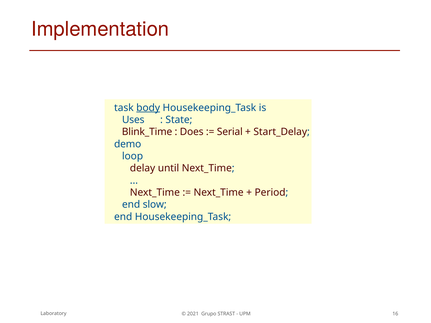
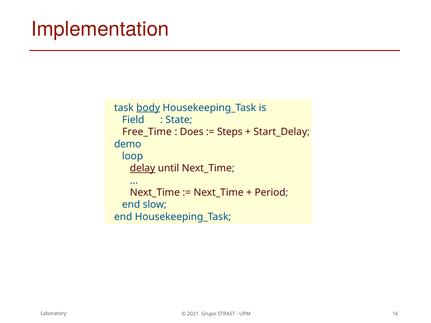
Uses: Uses -> Field (133, 120)
Blink_Time: Blink_Time -> Free_Time (147, 132)
Serial: Serial -> Steps (230, 132)
delay underline: none -> present (143, 168)
